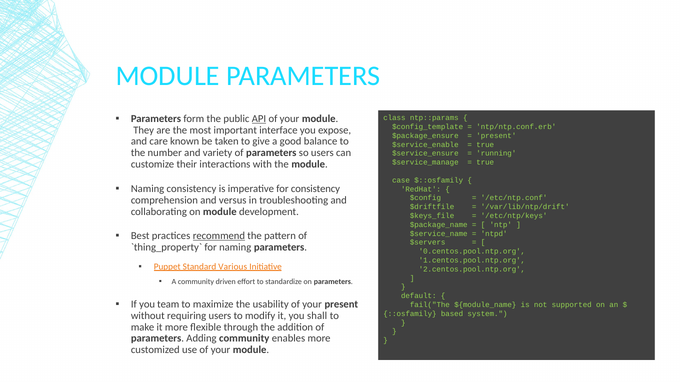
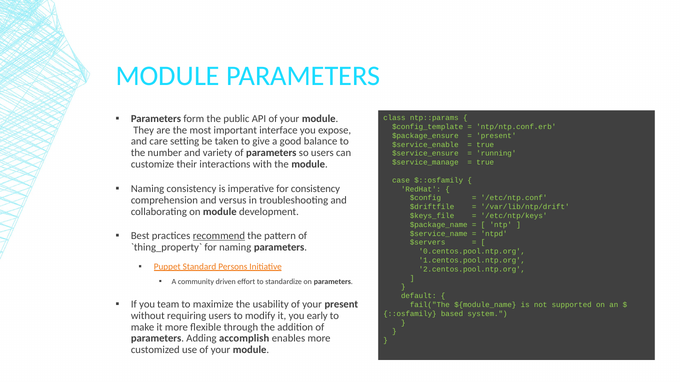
API underline: present -> none (259, 119)
known: known -> setting (185, 142)
Various: Various -> Persons (233, 267)
shall: shall -> early (317, 316)
Adding community: community -> accomplish (244, 339)
